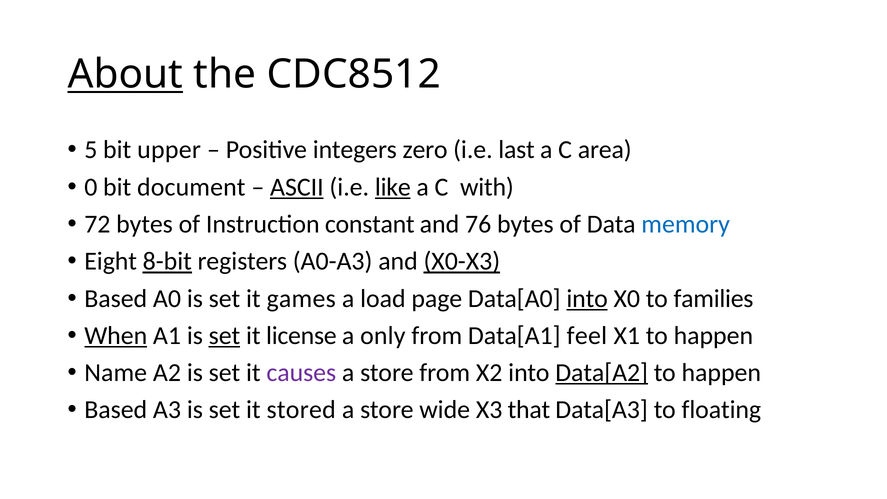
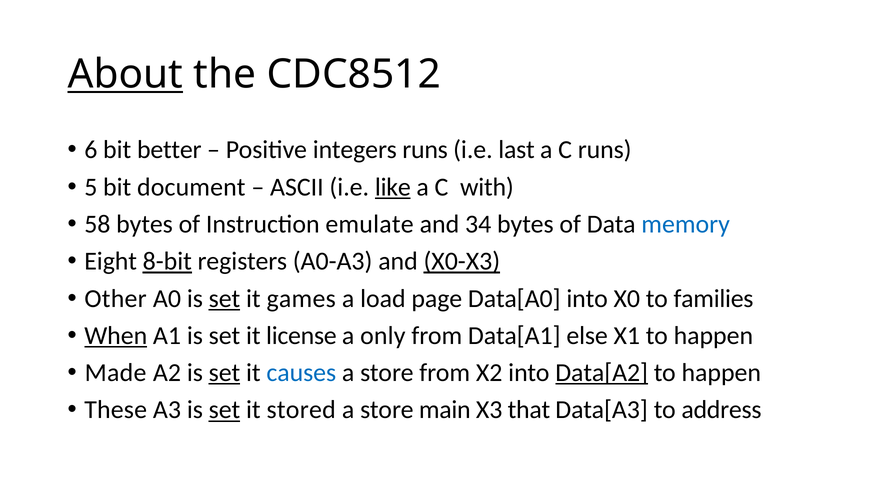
5: 5 -> 6 (91, 150)
upper: upper -> better (169, 150)
integers zero: zero -> runs (425, 150)
C area: area -> runs (605, 150)
0: 0 -> 5 (91, 187)
ASCII underline: present -> none (297, 187)
72: 72 -> 58 (97, 224)
constant: constant -> emulate (370, 224)
76: 76 -> 34 (478, 224)
Based: Based -> Other (116, 298)
set underline: none -> present (224, 298)
into underline: present -> none (587, 298)
set underline: present -> none (224, 336)
feel: feel -> else (587, 336)
Name: Name -> Made (116, 373)
set underline: none -> present (224, 373)
causes colour: purple -> blue (301, 373)
Based: Based -> These (116, 410)
set underline: none -> present (224, 410)
wide: wide -> main (445, 410)
floating: floating -> address (721, 410)
